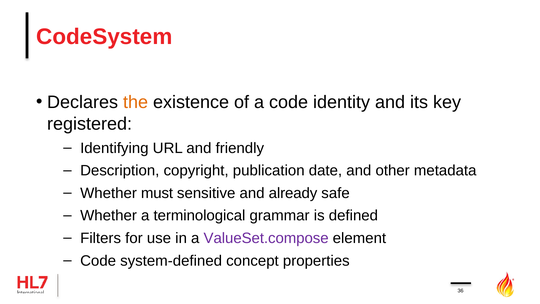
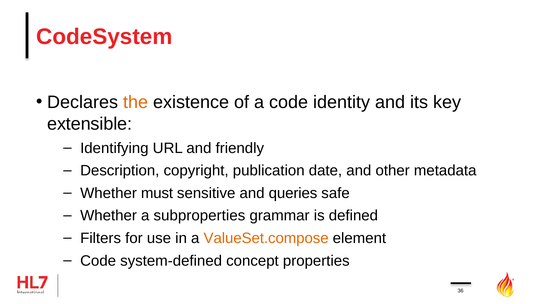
registered: registered -> extensible (90, 124)
already: already -> queries (293, 193)
terminological: terminological -> subproperties (199, 215)
ValueSet.compose colour: purple -> orange (266, 238)
